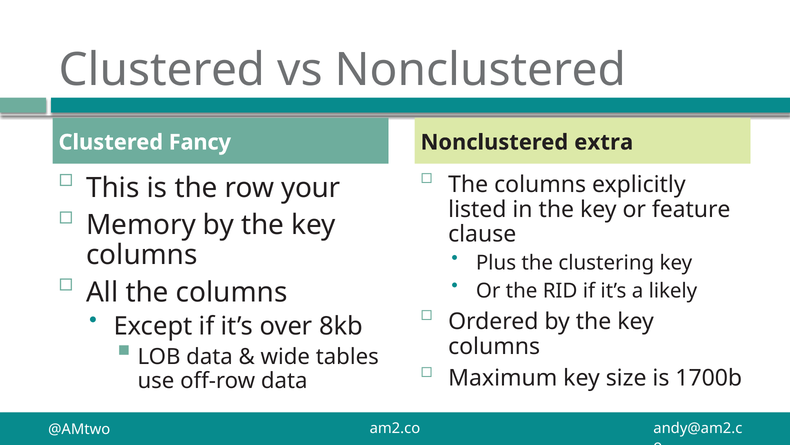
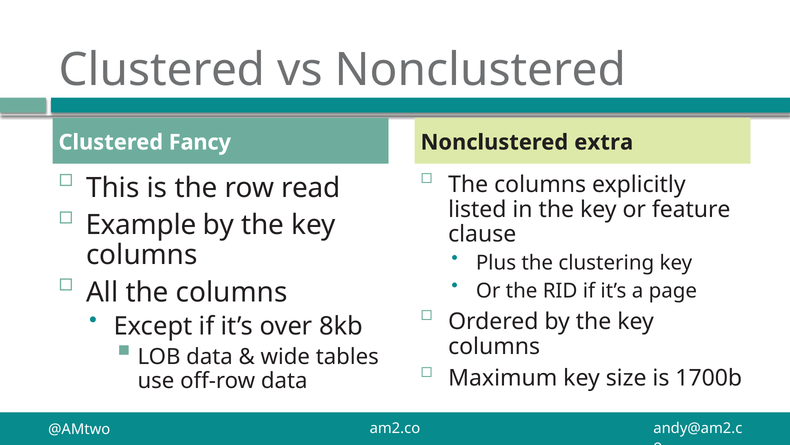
your: your -> read (311, 188)
Memory: Memory -> Example (141, 225)
likely: likely -> page (673, 290)
